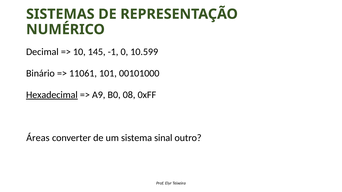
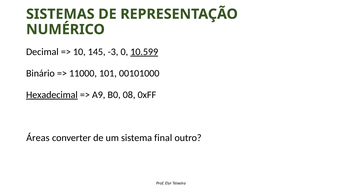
-1: -1 -> -3 (113, 52)
10.599 underline: none -> present (144, 52)
11061: 11061 -> 11000 (83, 74)
sinal: sinal -> final (163, 138)
